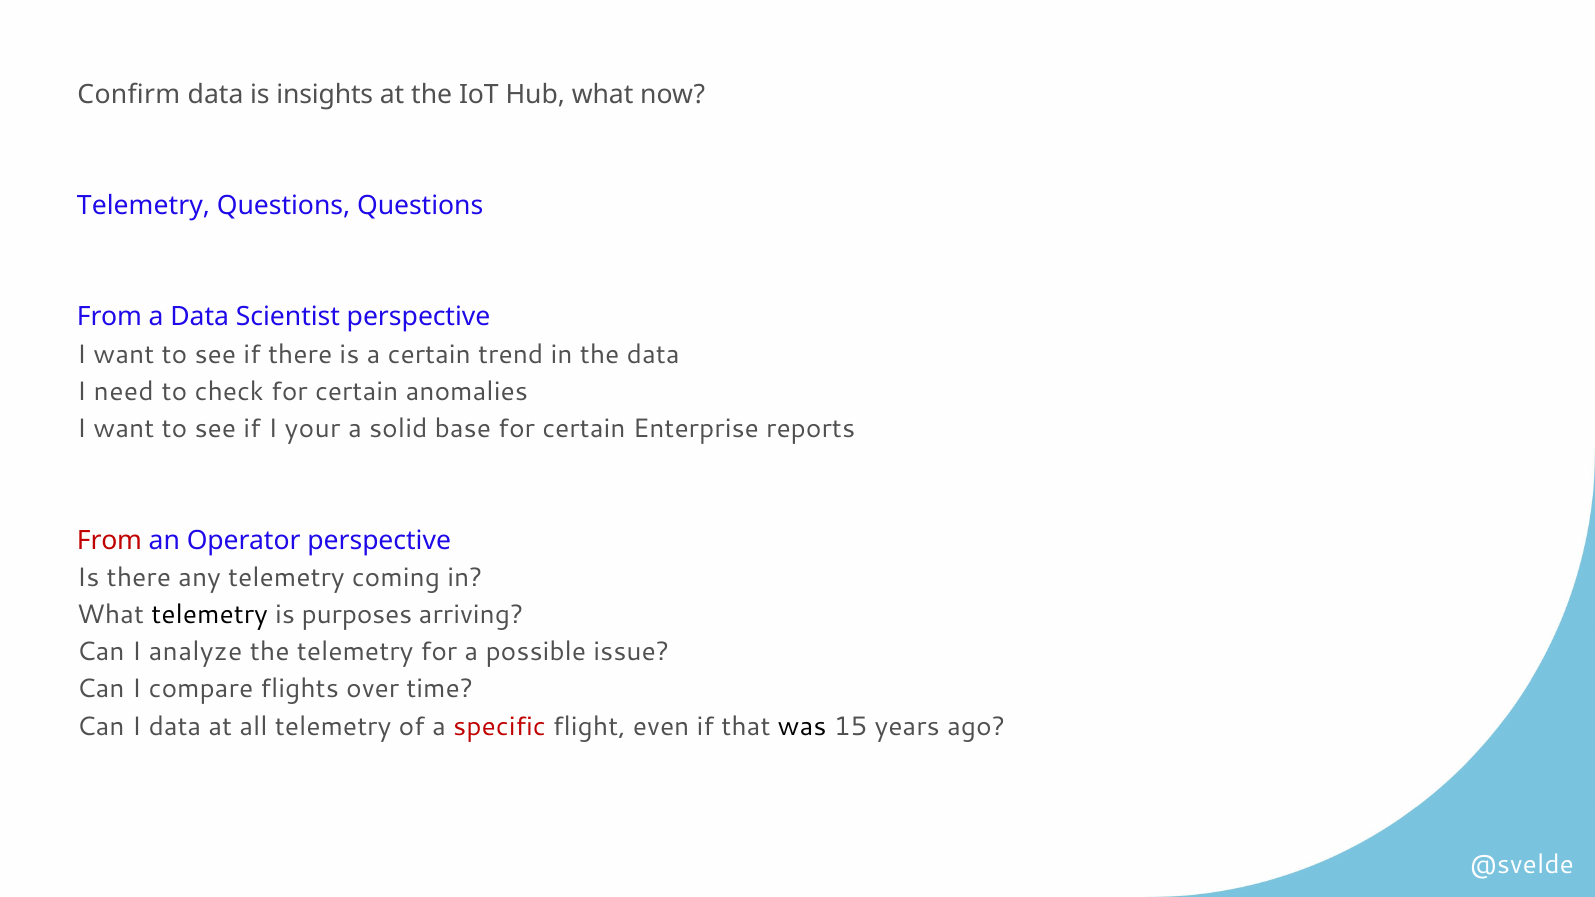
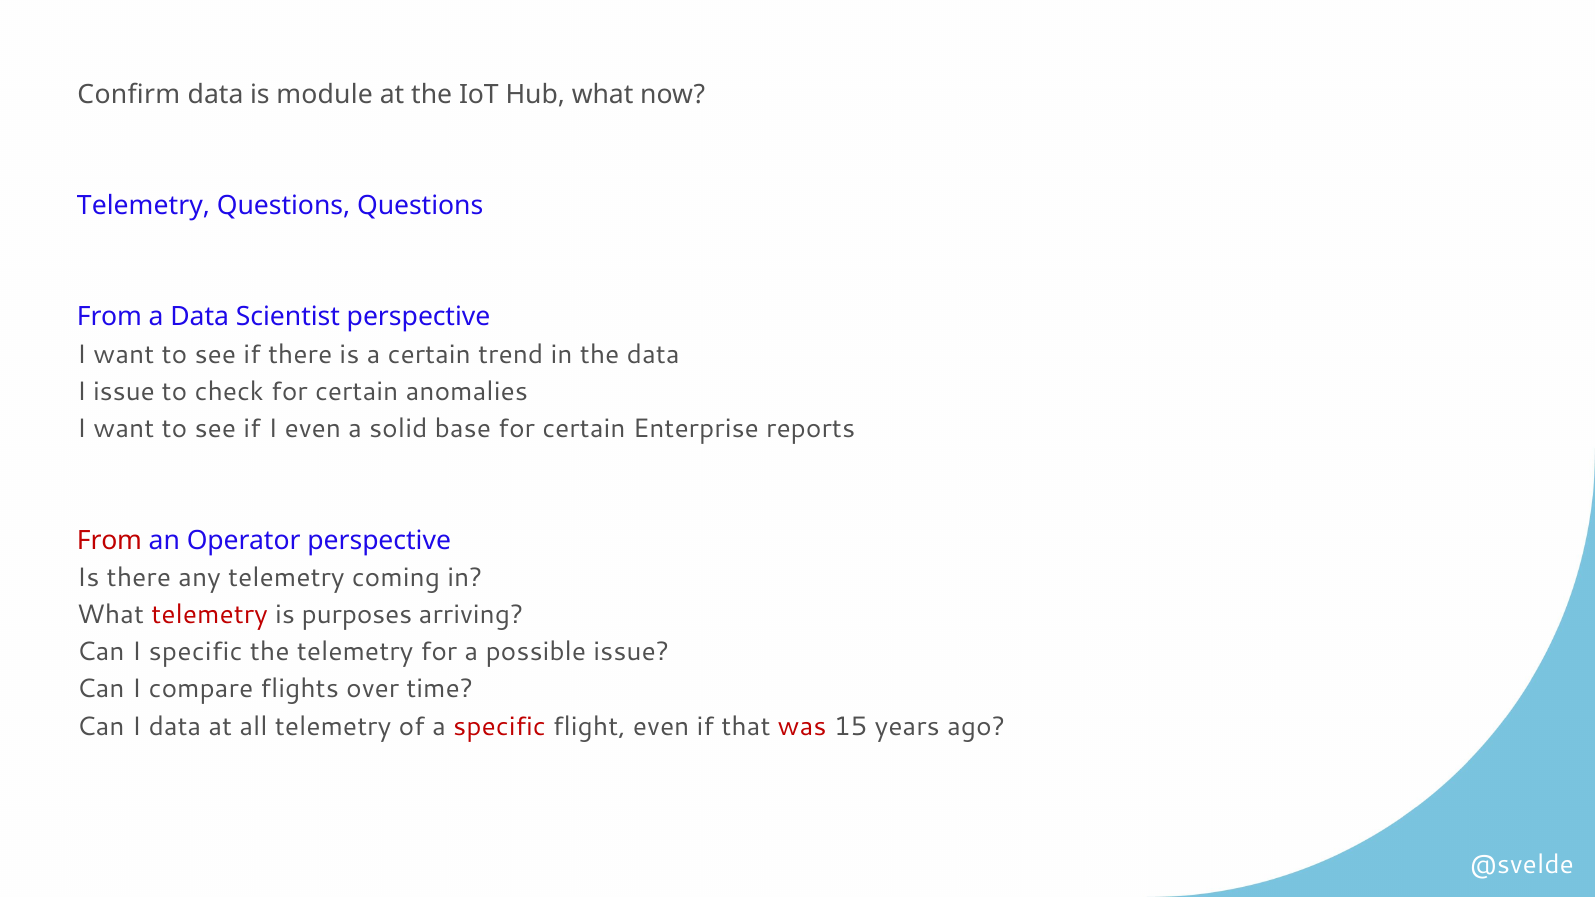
insights: insights -> module (325, 94)
I need: need -> issue (124, 392)
I your: your -> even (313, 429)
telemetry colour: black -> red (210, 615)
I analyze: analyze -> specific (196, 652)
was colour: black -> red (802, 727)
